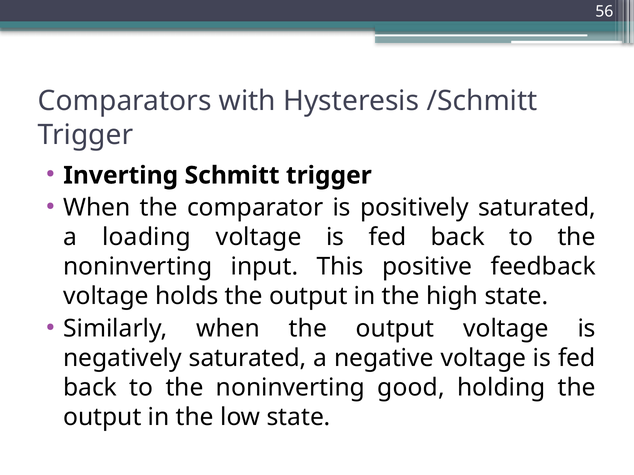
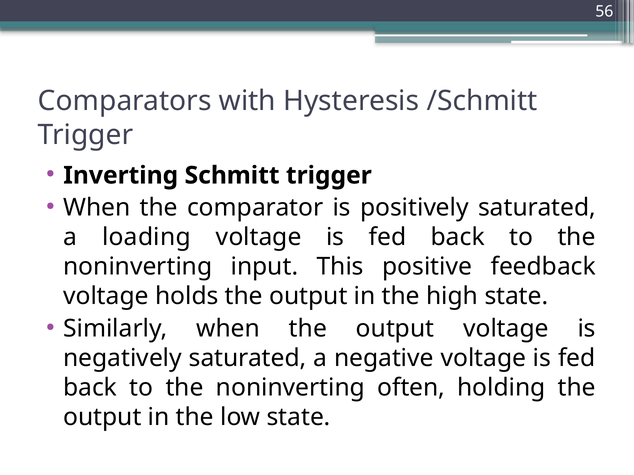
good: good -> often (411, 388)
